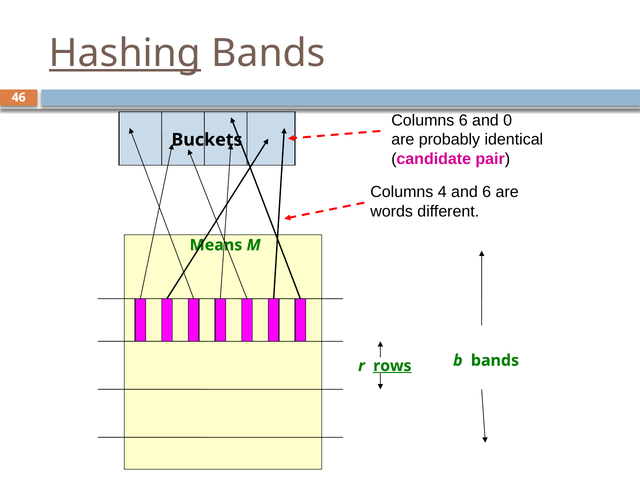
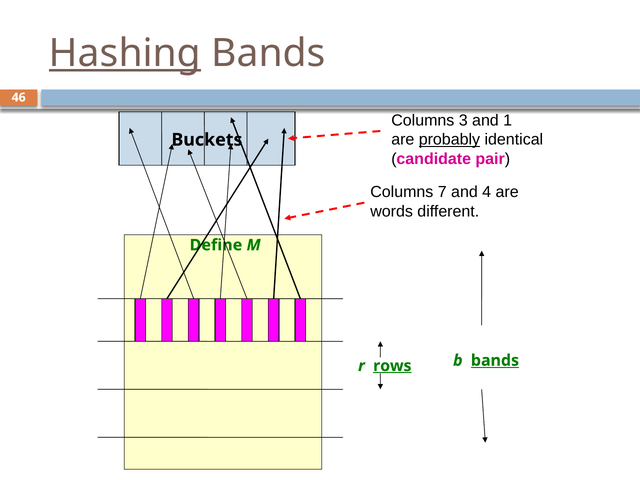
Columns 6: 6 -> 3 (463, 120)
0: 0 -> 1 (508, 120)
probably underline: none -> present (449, 140)
4: 4 -> 7 (442, 192)
and 6: 6 -> 4 (487, 192)
Means: Means -> Define (216, 245)
bands underline: none -> present (495, 361)
